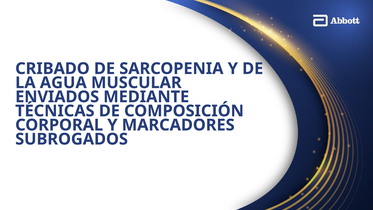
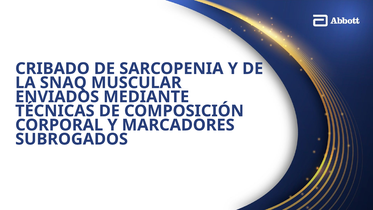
AGUA: AGUA -> SNAQ (63, 83)
